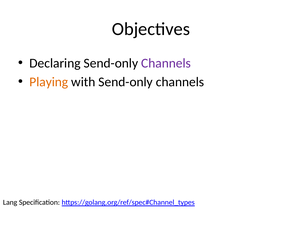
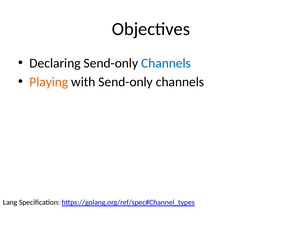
Channels colour: purple -> blue (166, 63)
